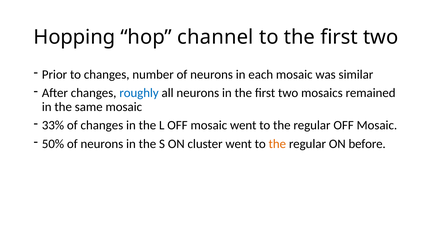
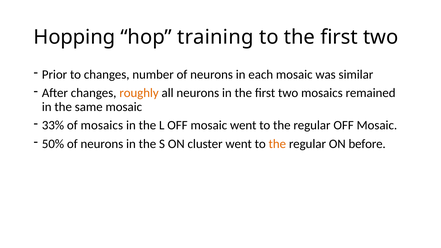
channel: channel -> training (215, 37)
roughly colour: blue -> orange (139, 93)
of changes: changes -> mosaics (102, 125)
